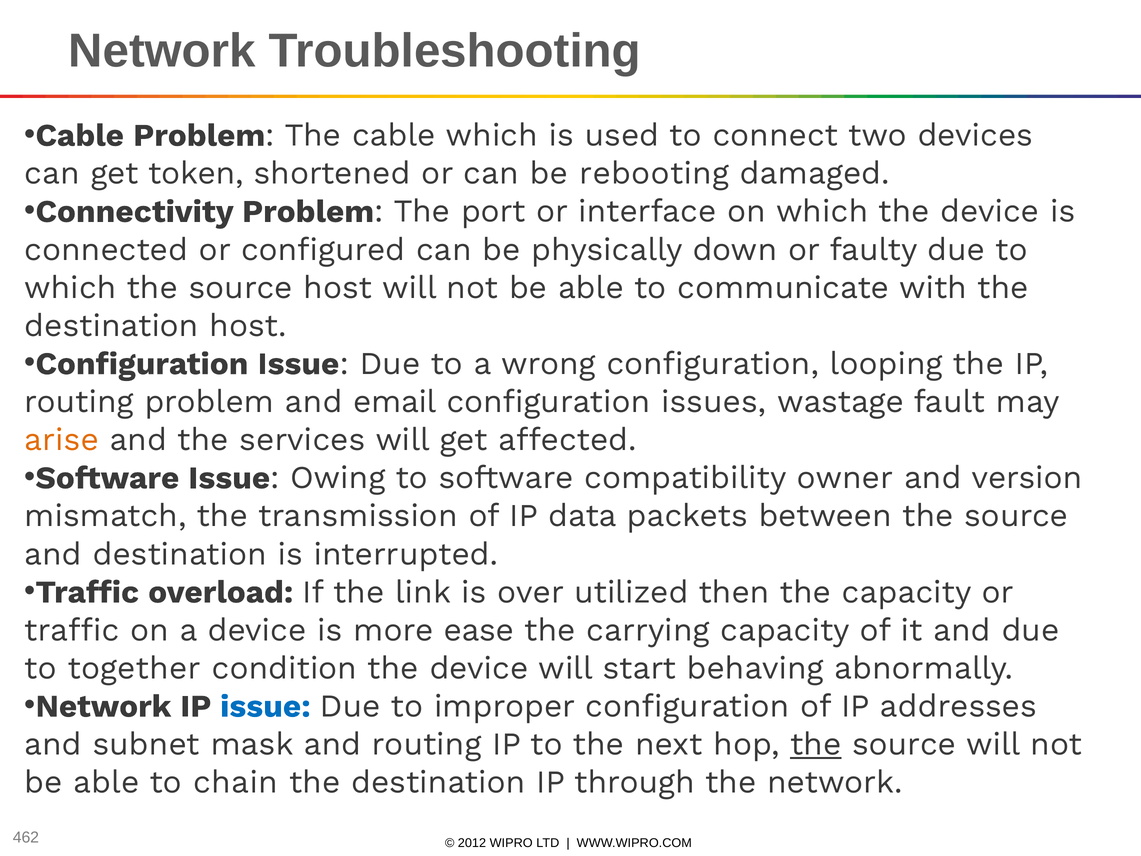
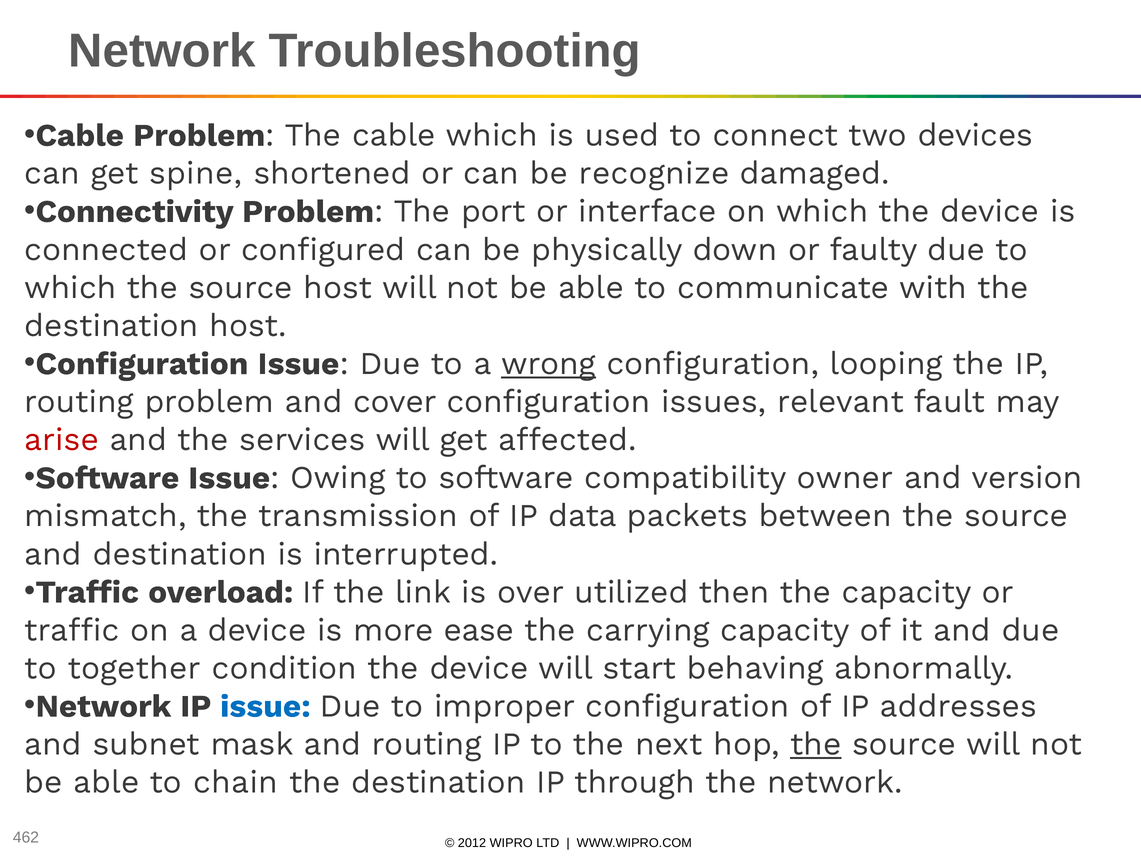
token: token -> spine (196, 173)
rebooting: rebooting -> recognize (654, 173)
wrong underline: none -> present (548, 364)
email: email -> cover (395, 402)
wastage: wastage -> relevant (841, 402)
arise colour: orange -> red (62, 440)
